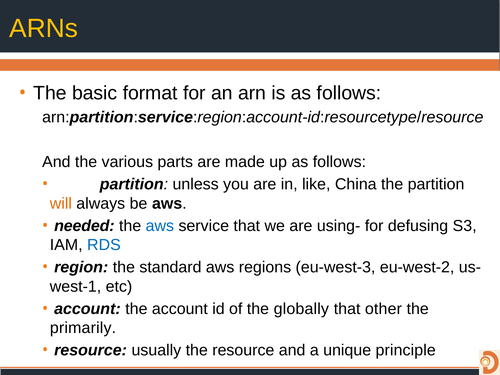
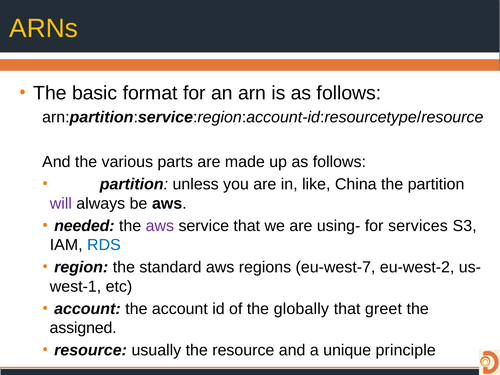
will colour: orange -> purple (61, 203)
aws colour: blue -> purple (160, 226)
defusing: defusing -> services (418, 226)
eu-west-3: eu-west-3 -> eu-west-7 (335, 267)
other: other -> greet (383, 309)
primarily: primarily -> assigned (83, 328)
